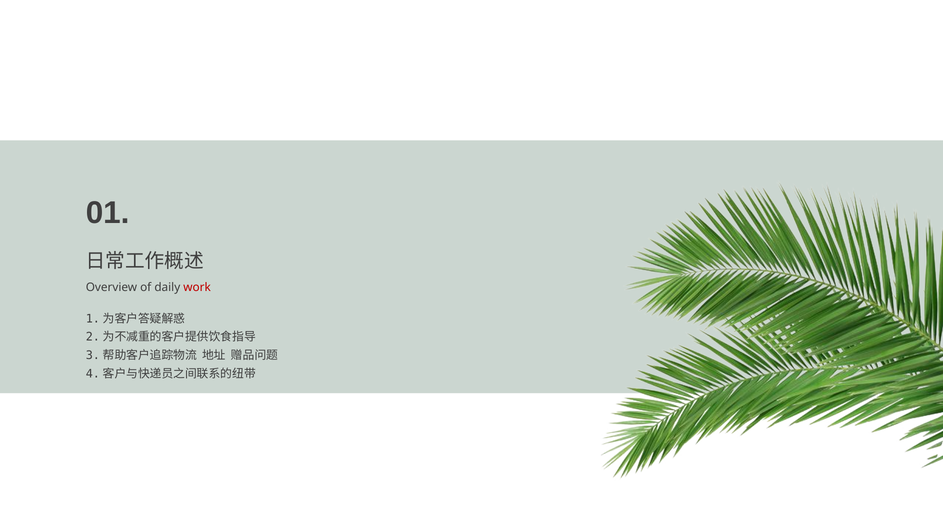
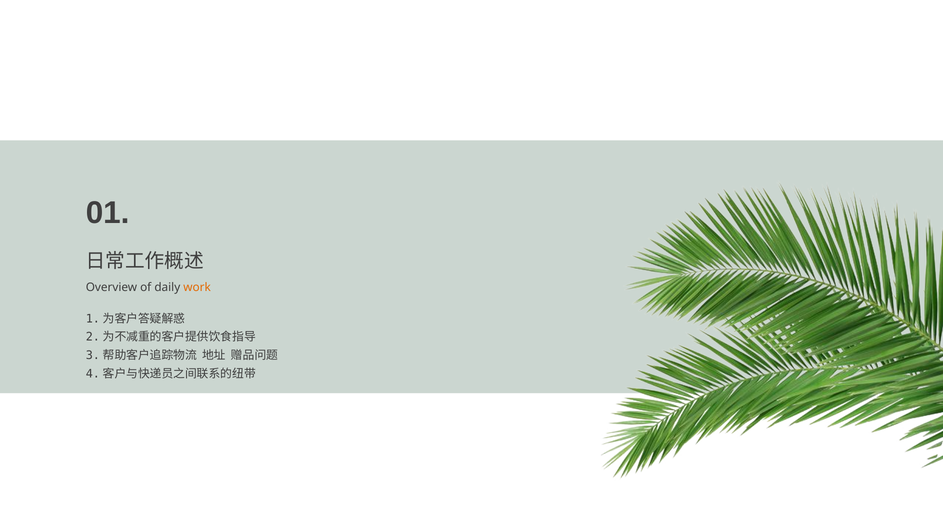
work colour: red -> orange (197, 288)
